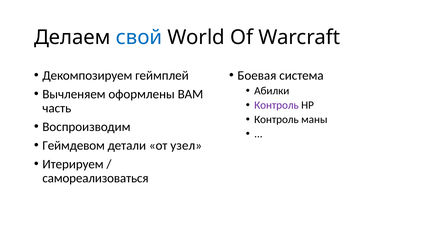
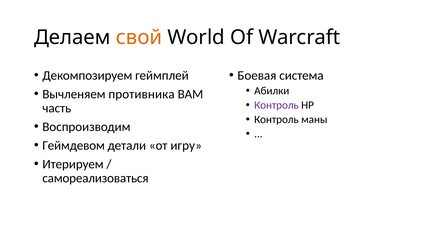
свой colour: blue -> orange (139, 37)
оформлены: оформлены -> противника (142, 94)
узел: узел -> игру (186, 145)
